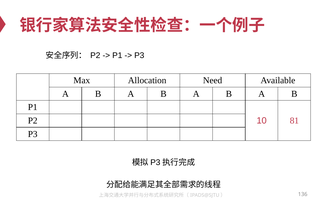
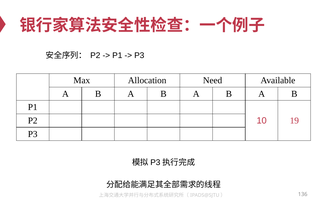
81: 81 -> 19 (294, 121)
